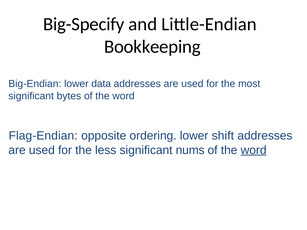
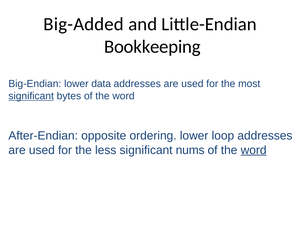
Big-Specify: Big-Specify -> Big-Added (84, 24)
significant underline: none -> present (31, 96)
Flag-Endian: Flag-Endian -> After-Endian (43, 136)
shift: shift -> loop (223, 136)
